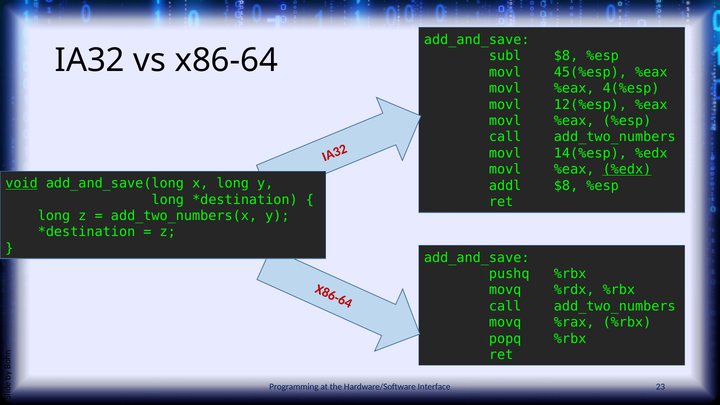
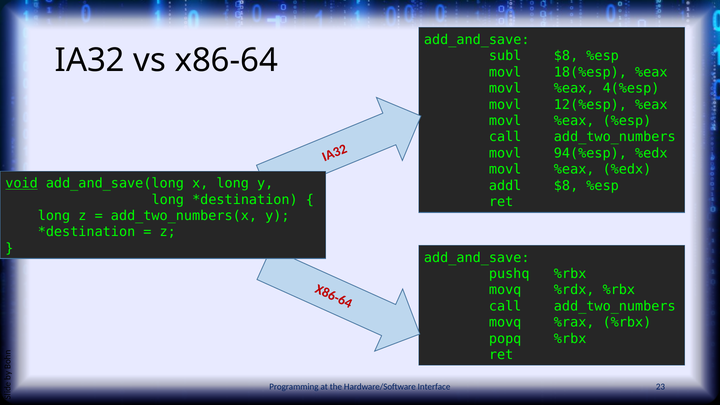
45(%esp: 45(%esp -> 18(%esp (590, 72)
14(%esp: 14(%esp -> 94(%esp (590, 153)
%edx underline: present -> none (627, 169)
